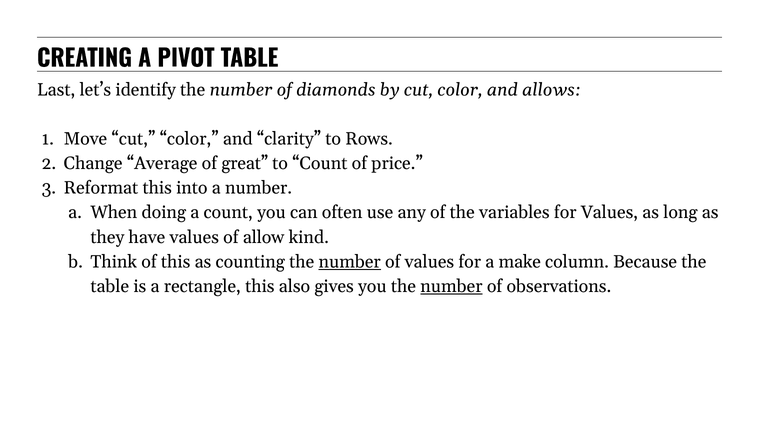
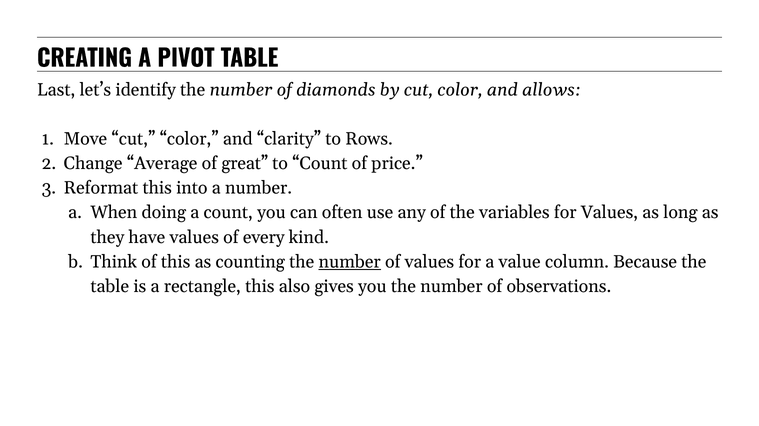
allow: allow -> every (264, 237)
make: make -> value (520, 262)
number underline: present -> none (451, 286)
